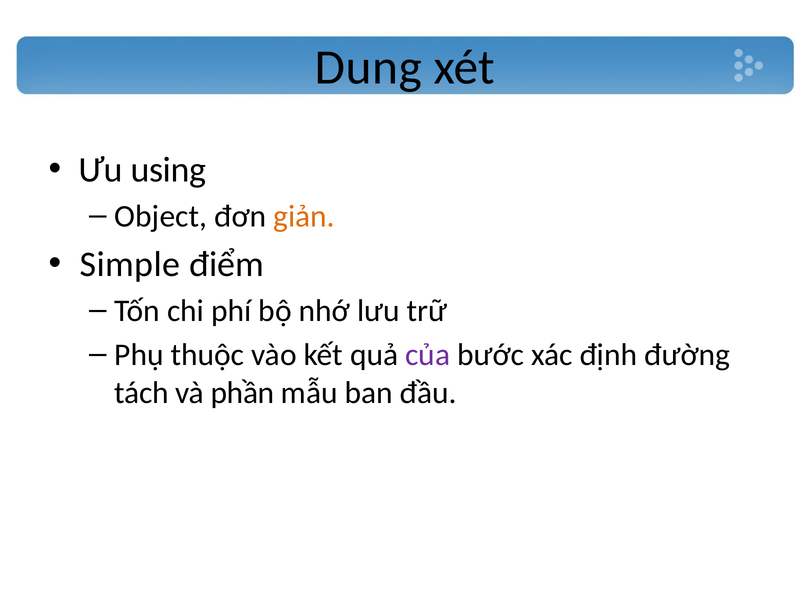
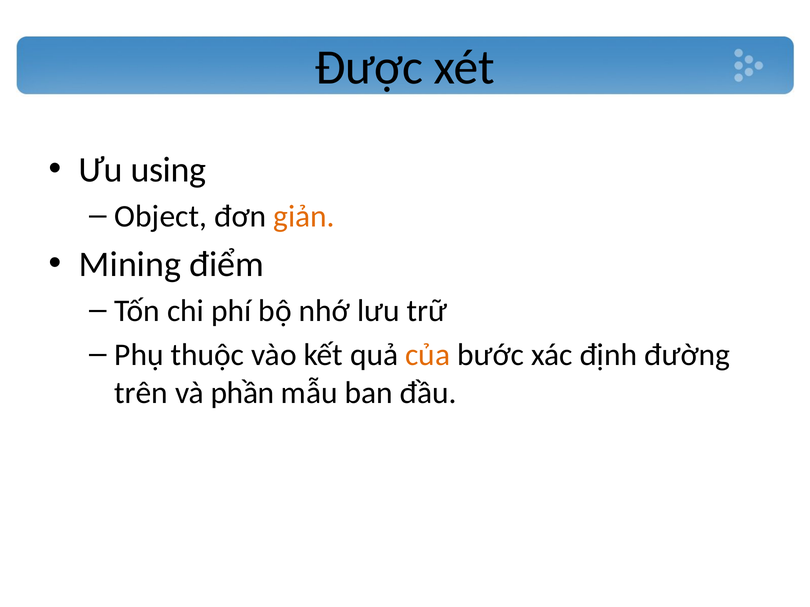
Dung: Dung -> Được (369, 68)
Simple: Simple -> Mining (130, 264)
của colour: purple -> orange (428, 355)
tách: tách -> trên (141, 393)
